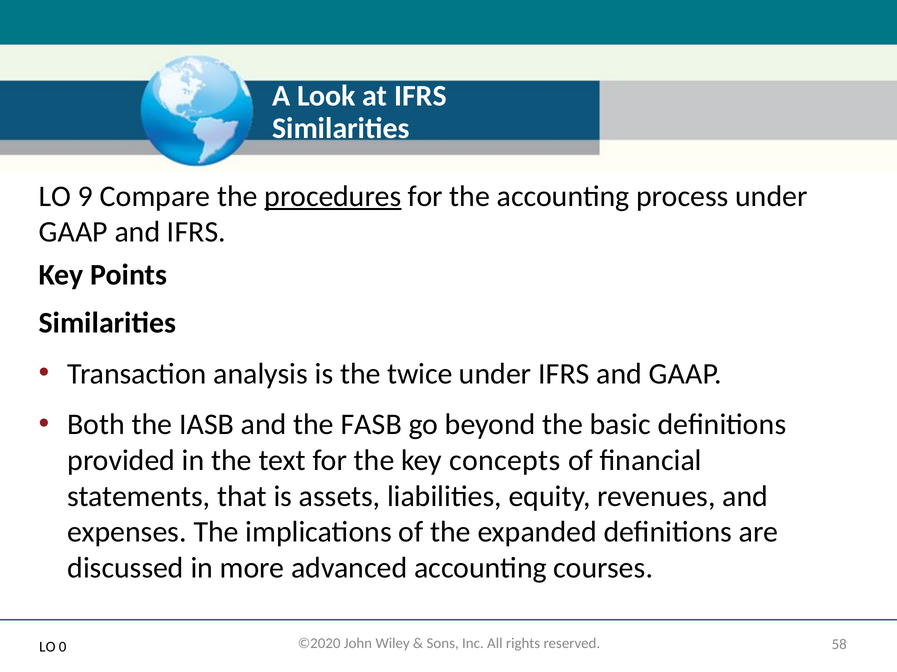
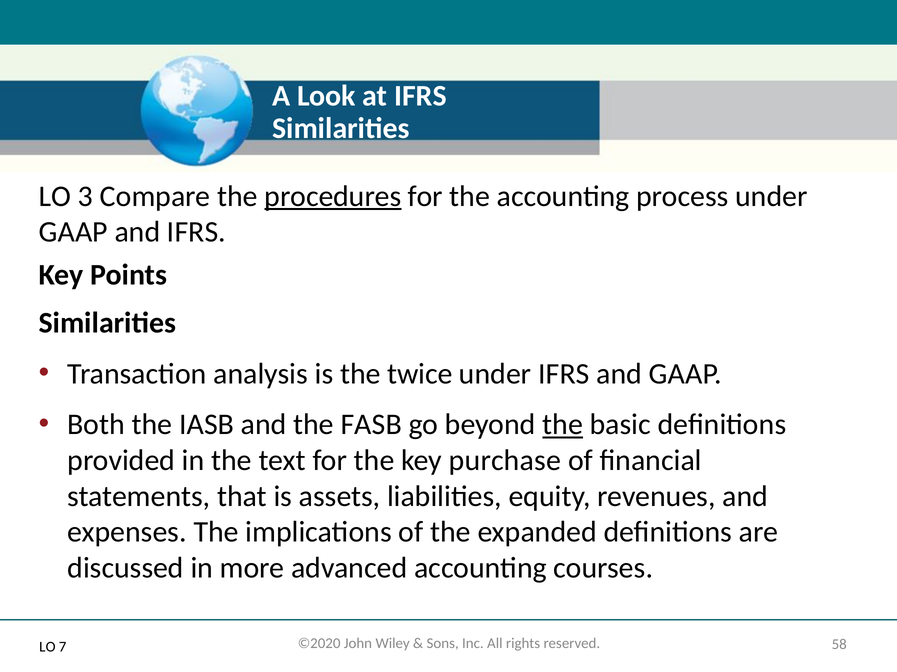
9: 9 -> 3 (85, 196)
the underline: none -> present (563, 425)
concepts: concepts -> purchase (505, 461)
0: 0 -> 7 (63, 648)
